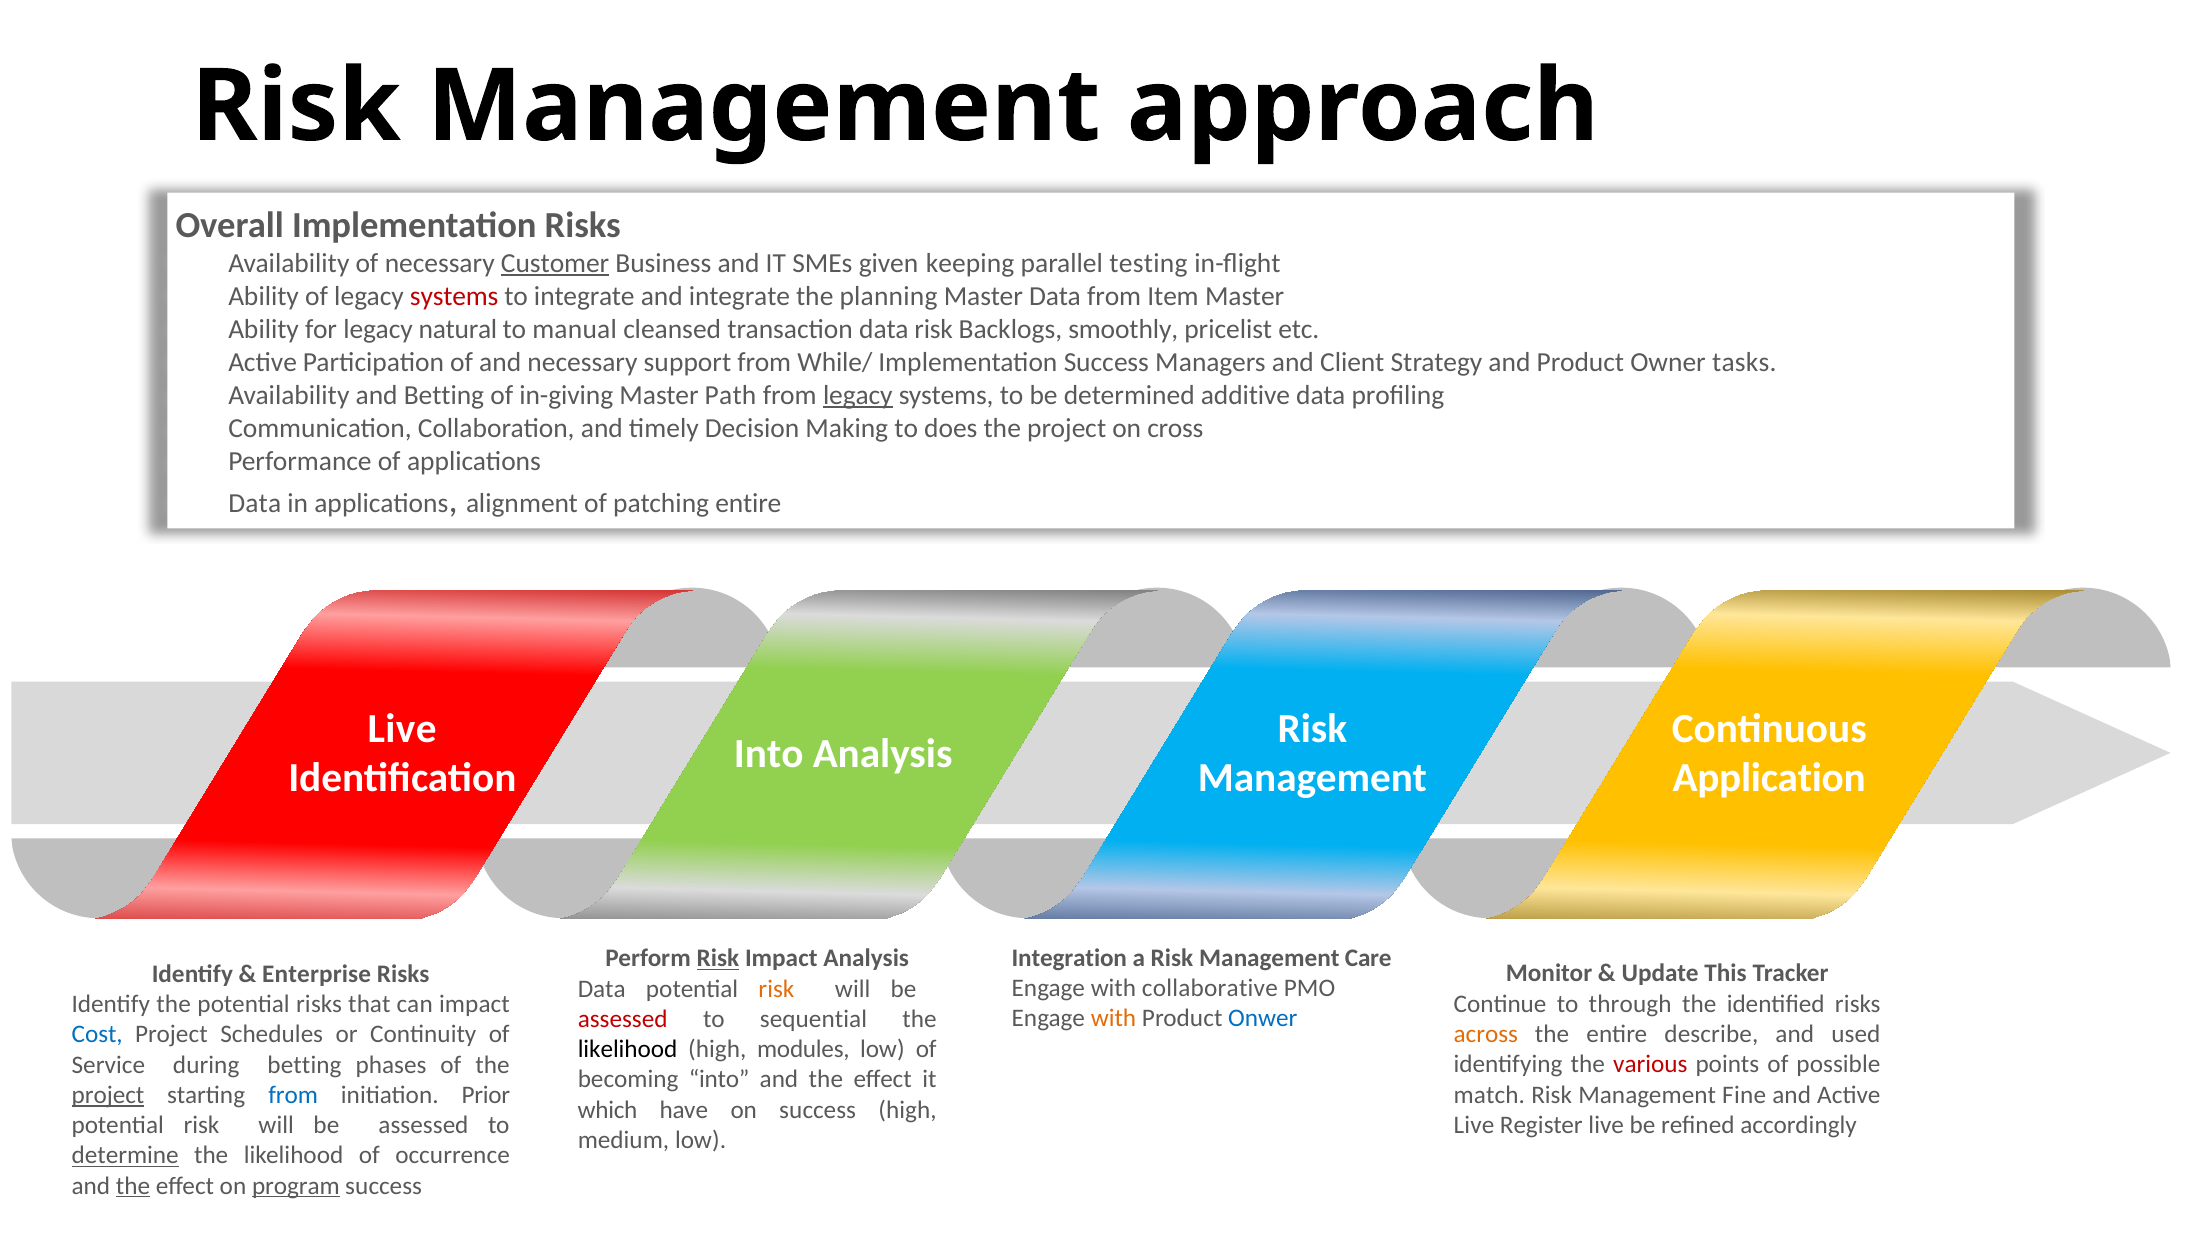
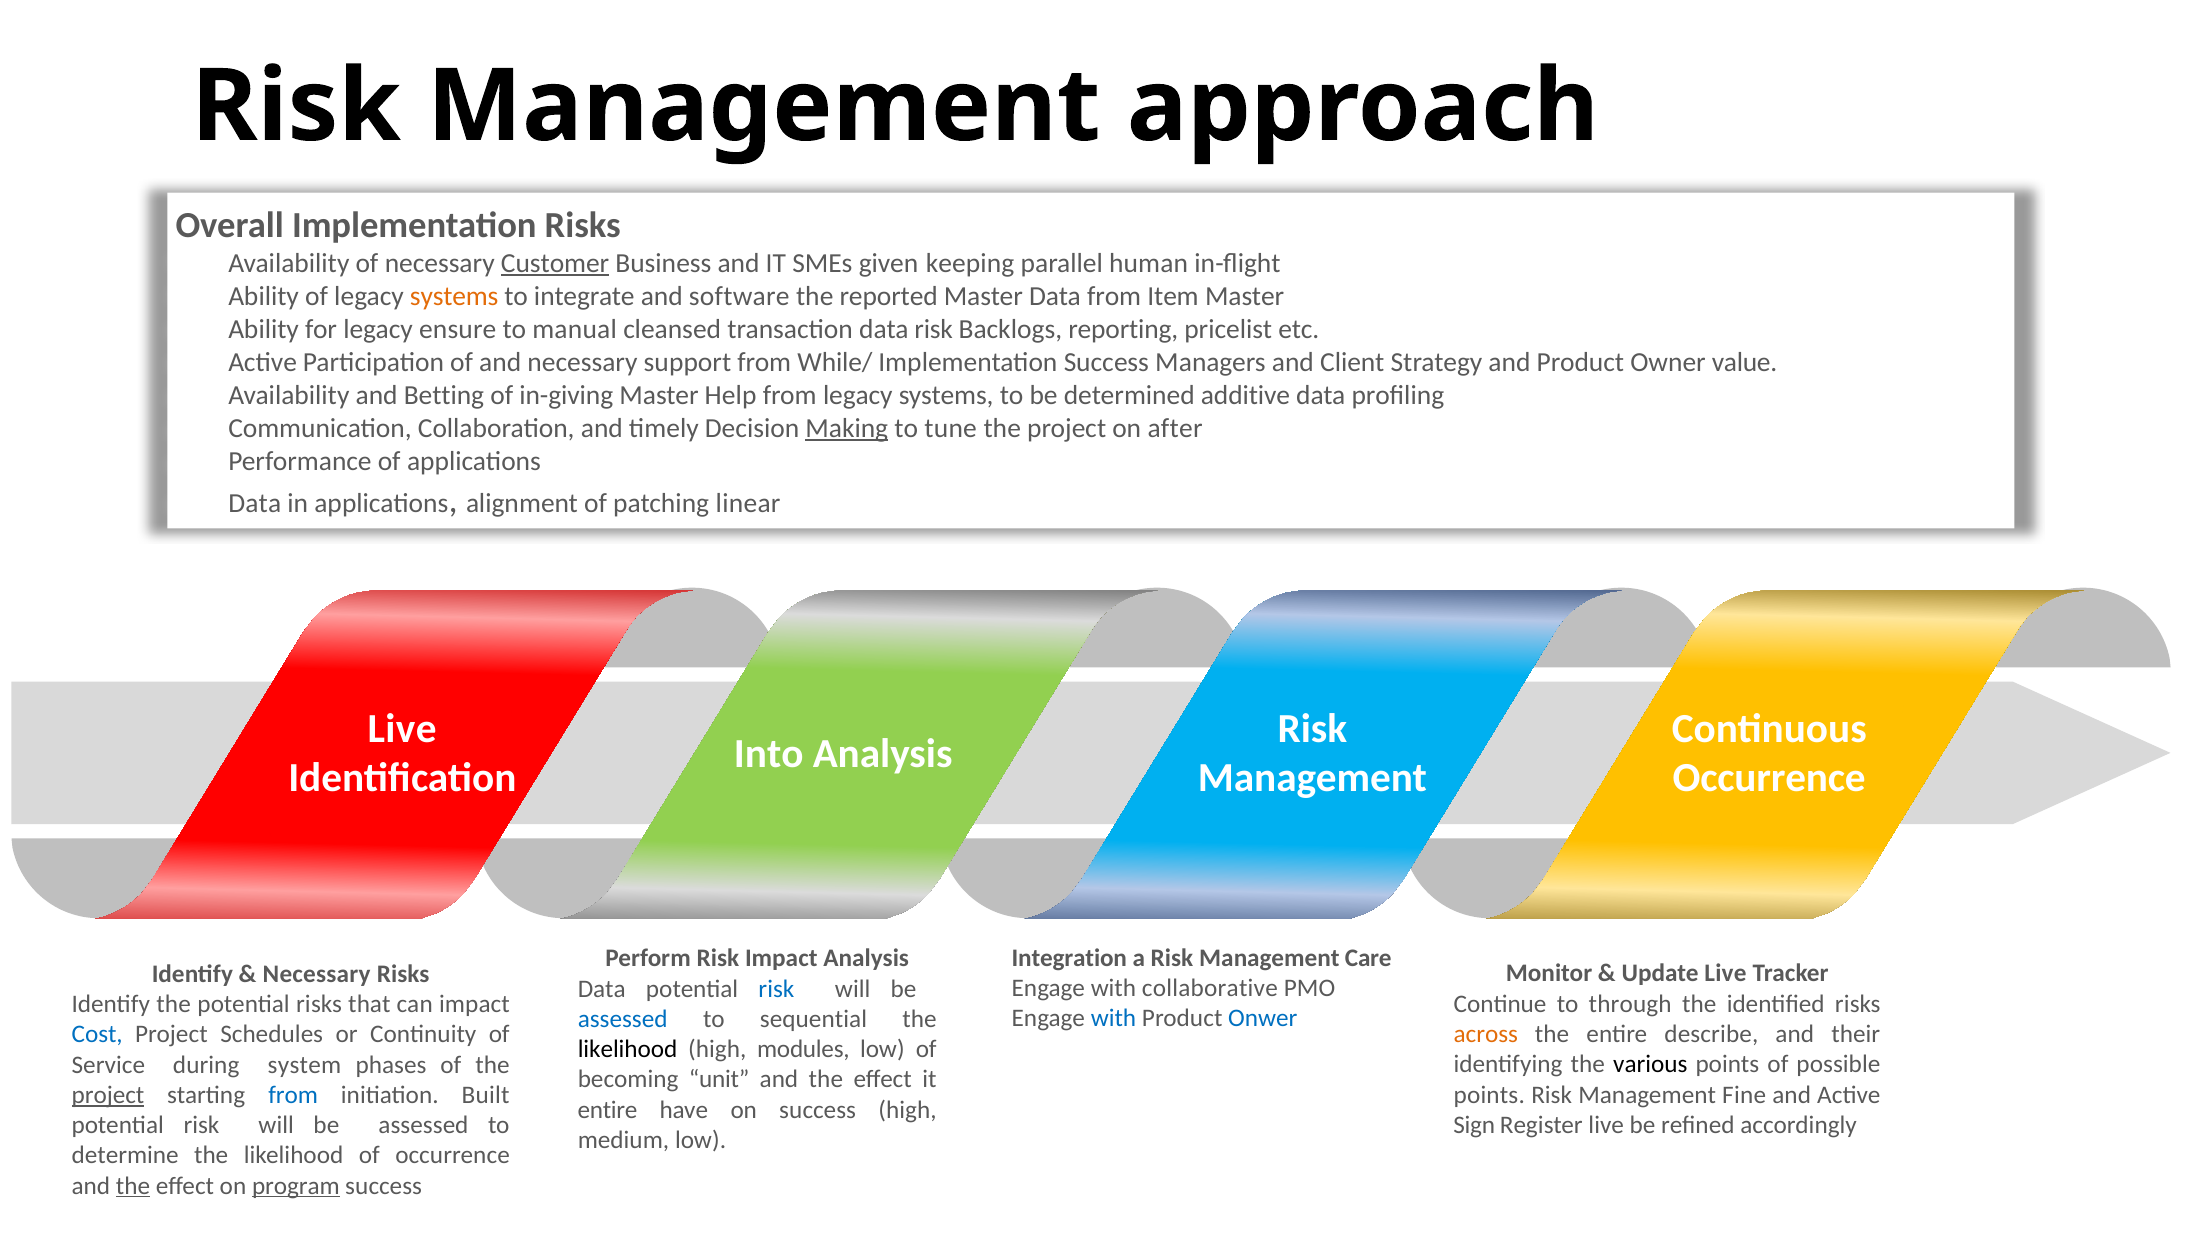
testing: testing -> human (1149, 263)
systems colour: red -> orange (454, 296)
and integrate: integrate -> software (739, 296)
planning: planning -> reported (889, 296)
natural: natural -> ensure (458, 329)
smoothly: smoothly -> reporting (1123, 329)
tasks: tasks -> value (1745, 362)
Path: Path -> Help (731, 395)
legacy underline: present -> none (858, 395)
Making underline: none -> present (847, 429)
does: does -> tune (951, 429)
cross: cross -> after (1175, 429)
patching entire: entire -> linear (748, 504)
Application: Application -> Occurrence (1769, 778)
Risk underline: present -> none (718, 959)
Update This: This -> Live (1725, 974)
Enterprise: Enterprise -> Necessary (317, 974)
risk colour: orange -> blue (776, 989)
with colour: orange -> blue (1114, 1019)
assessed colour: red -> blue (623, 1019)
used: used -> their (1856, 1034)
various colour: red -> black (1650, 1065)
during betting: betting -> system (304, 1065)
becoming into: into -> unit (719, 1080)
match: match -> points (1489, 1095)
Prior: Prior -> Built (486, 1095)
which: which -> entire (608, 1110)
Live: Live -> Sign (1474, 1125)
determine underline: present -> none (125, 1156)
